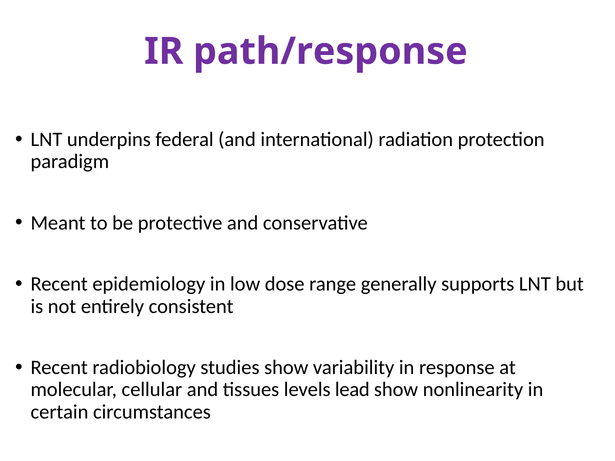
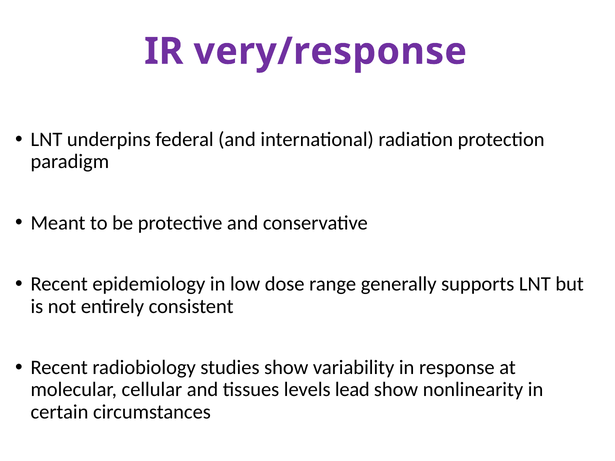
path/response: path/response -> very/response (330, 51)
